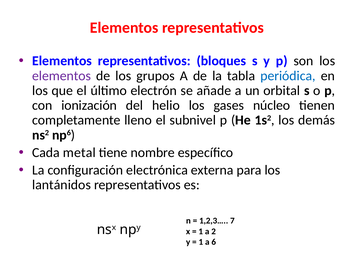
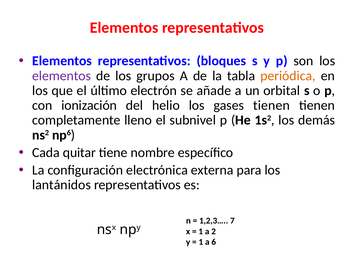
periódica colour: blue -> orange (288, 76)
gases núcleo: núcleo -> tienen (271, 106)
metal: metal -> quitar (79, 153)
